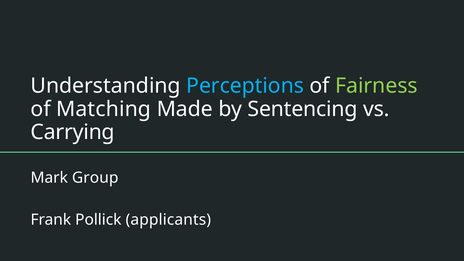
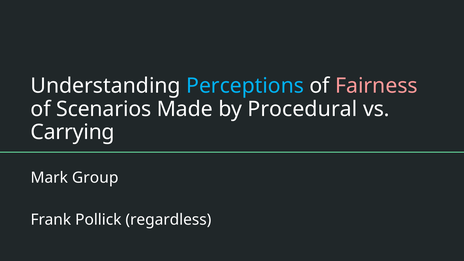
Fairness colour: light green -> pink (376, 86)
Matching: Matching -> Scenarios (104, 109)
Sentencing: Sentencing -> Procedural (302, 109)
applicants: applicants -> regardless (168, 220)
